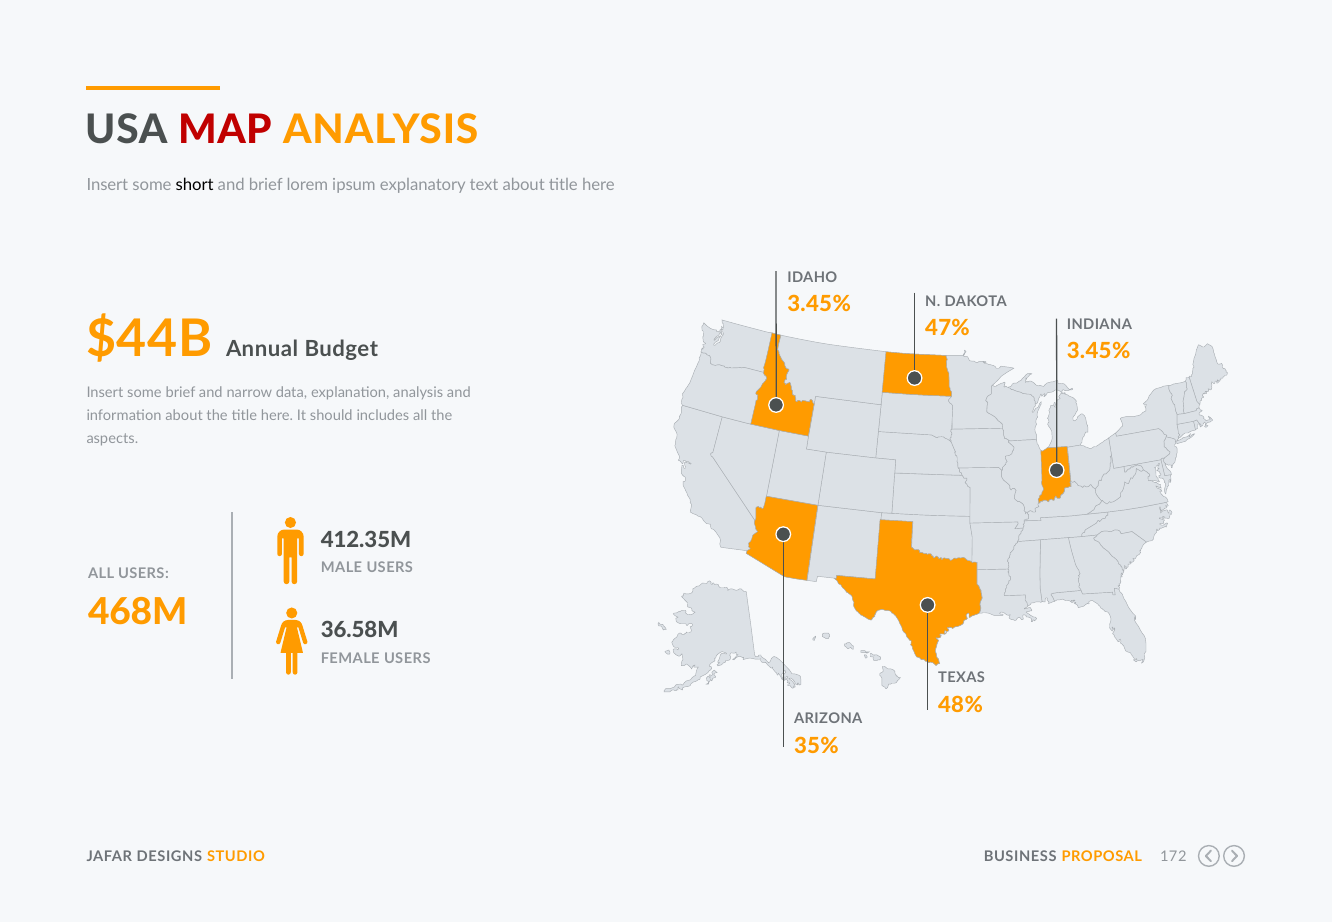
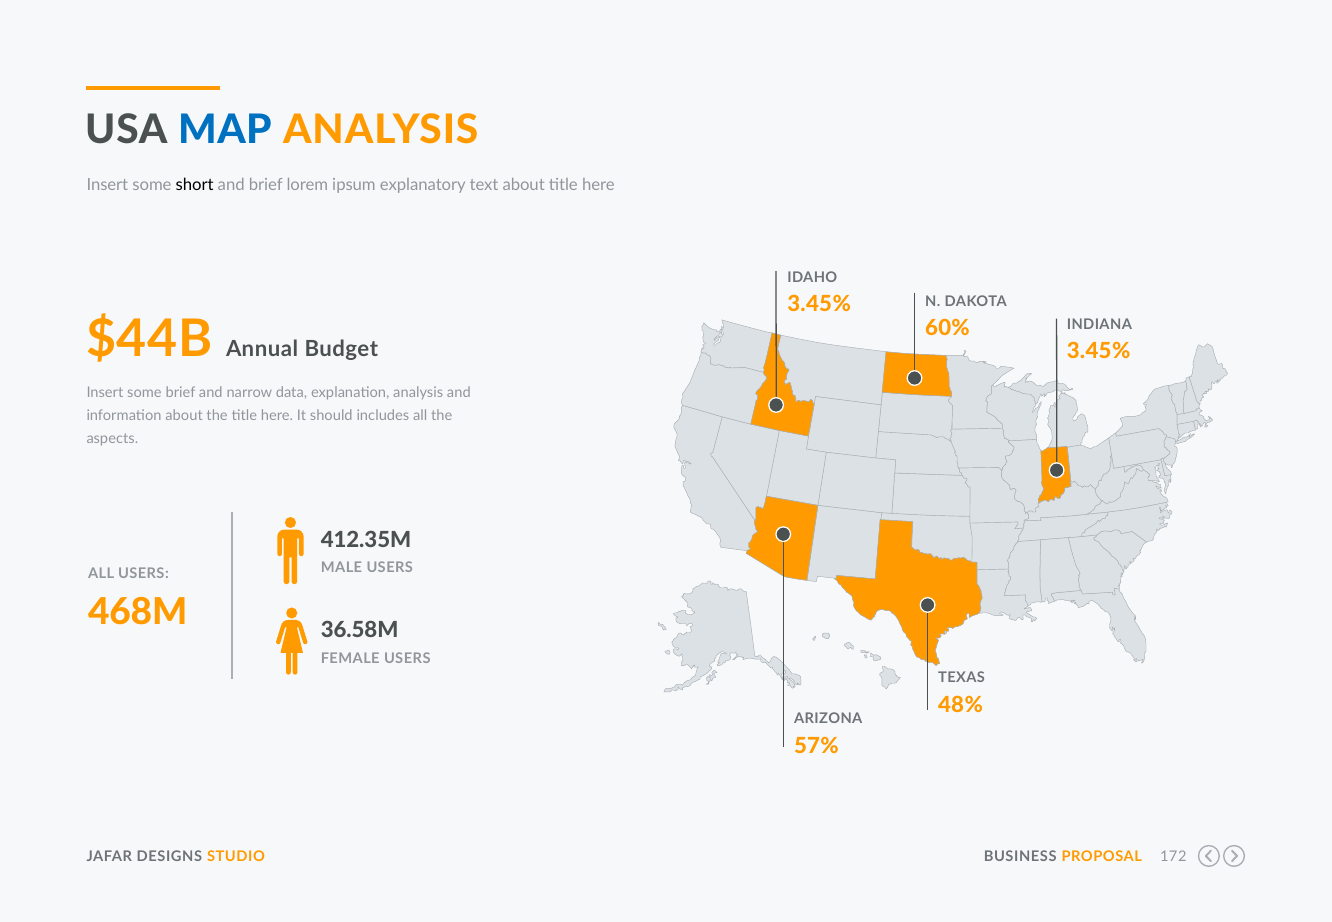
MAP colour: red -> blue (225, 131)
47%: 47% -> 60% (947, 328)
35%: 35% -> 57% (816, 746)
